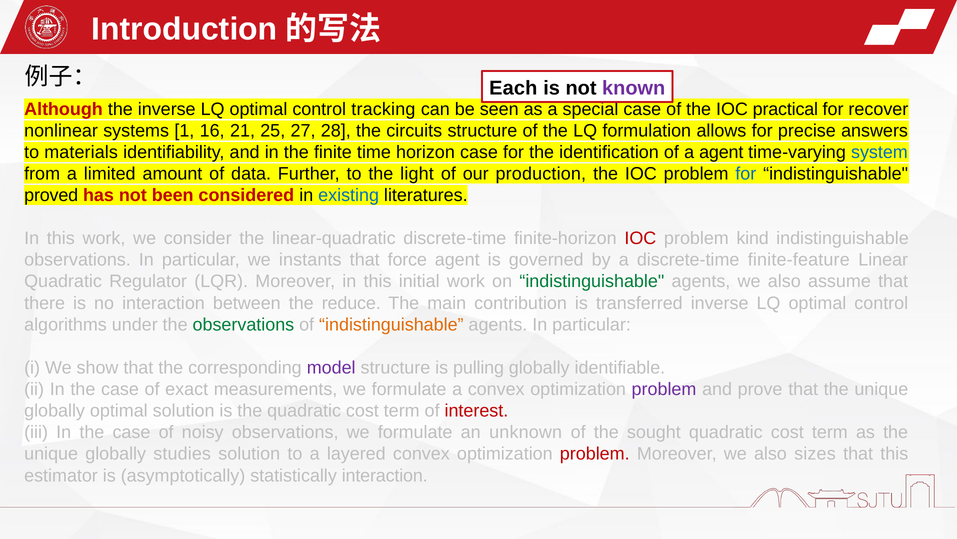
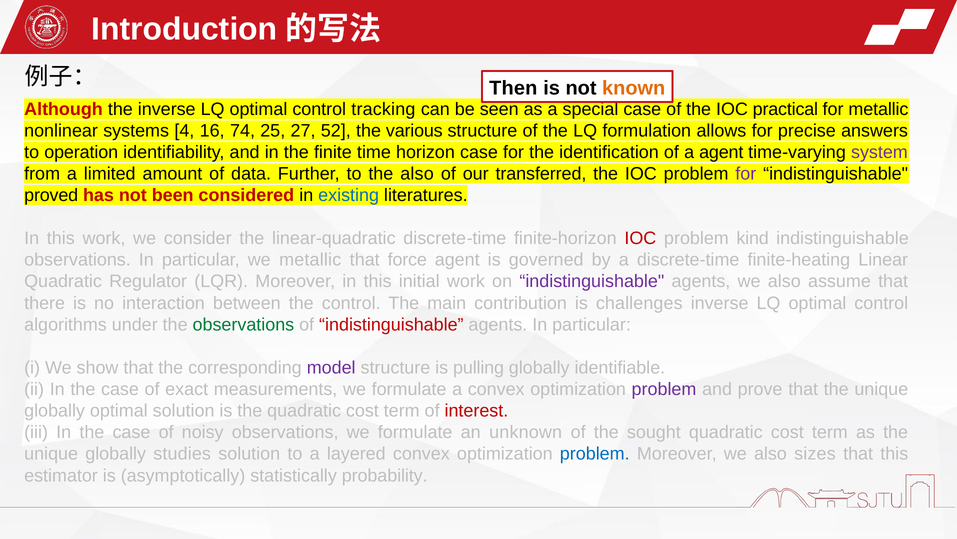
Each: Each -> Then (513, 88)
known colour: purple -> orange (634, 88)
for recover: recover -> metallic (878, 109)
1: 1 -> 4 (184, 130)
21: 21 -> 74 (243, 130)
28: 28 -> 52 (336, 130)
circuits: circuits -> various (414, 130)
materials: materials -> operation (81, 152)
system colour: blue -> purple (879, 152)
the light: light -> also (417, 174)
production: production -> transferred (541, 174)
for colour: blue -> purple (746, 174)
we instants: instants -> metallic (310, 260)
finite-feature: finite-feature -> finite-heating (799, 260)
indistinguishable colour: green -> purple (592, 281)
the reduce: reduce -> control (351, 303)
transferred: transferred -> challenges (639, 303)
indistinguishable colour: orange -> red (391, 324)
problem colour: red -> blue (595, 453)
statistically interaction: interaction -> probability (385, 475)
